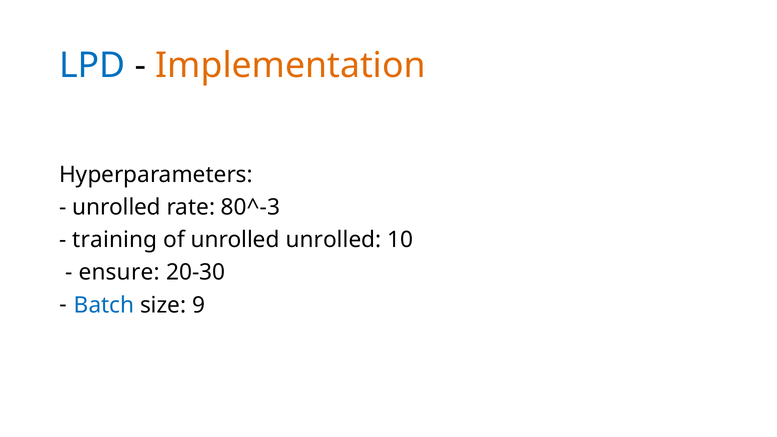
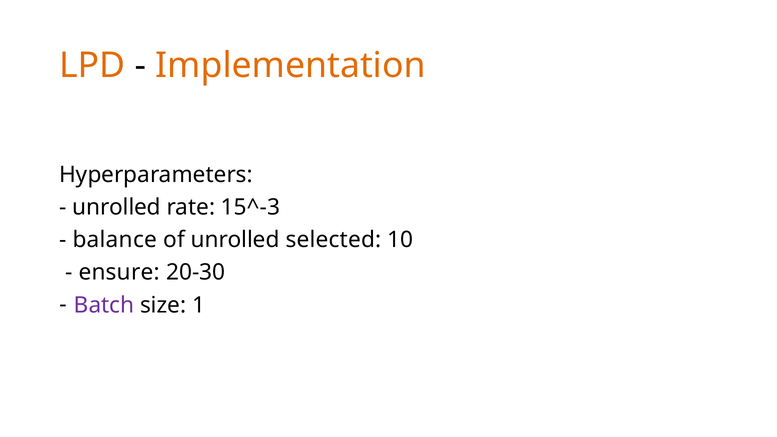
LPD colour: blue -> orange (92, 65)
80^-3: 80^-3 -> 15^-3 (251, 207)
training: training -> balance (115, 240)
unrolled unrolled: unrolled -> selected (333, 240)
Batch colour: blue -> purple (104, 305)
9: 9 -> 1 (198, 305)
